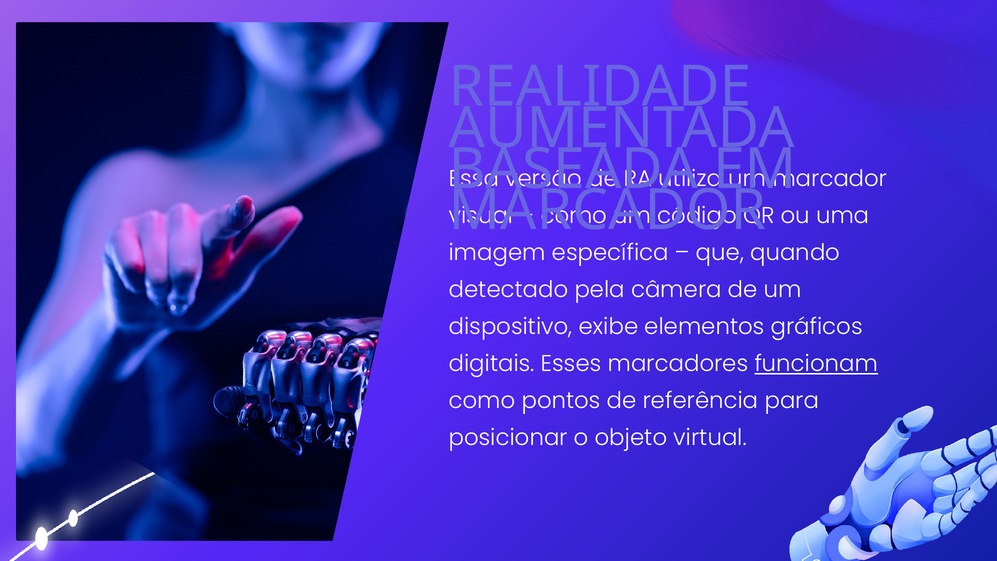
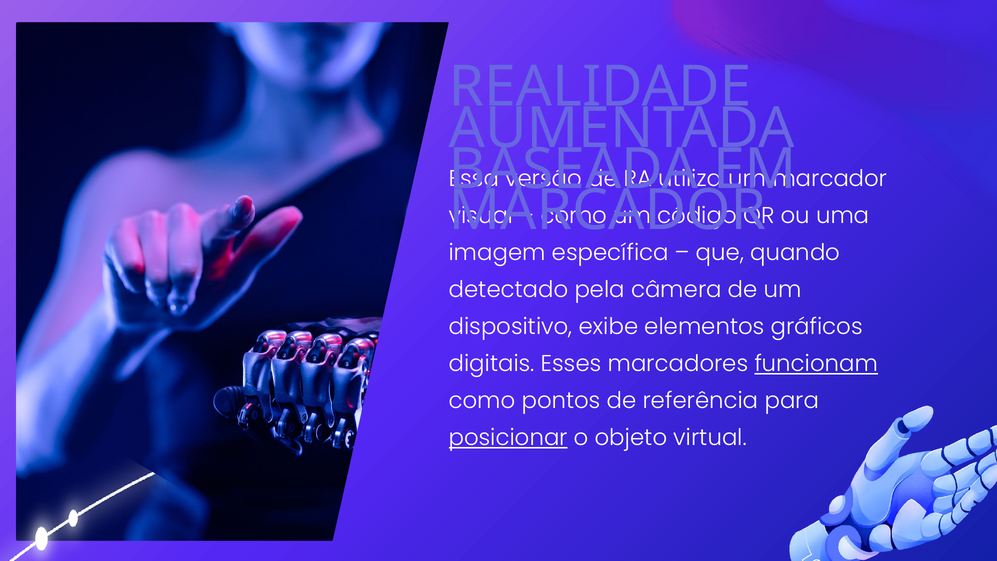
posicionar underline: none -> present (508, 438)
